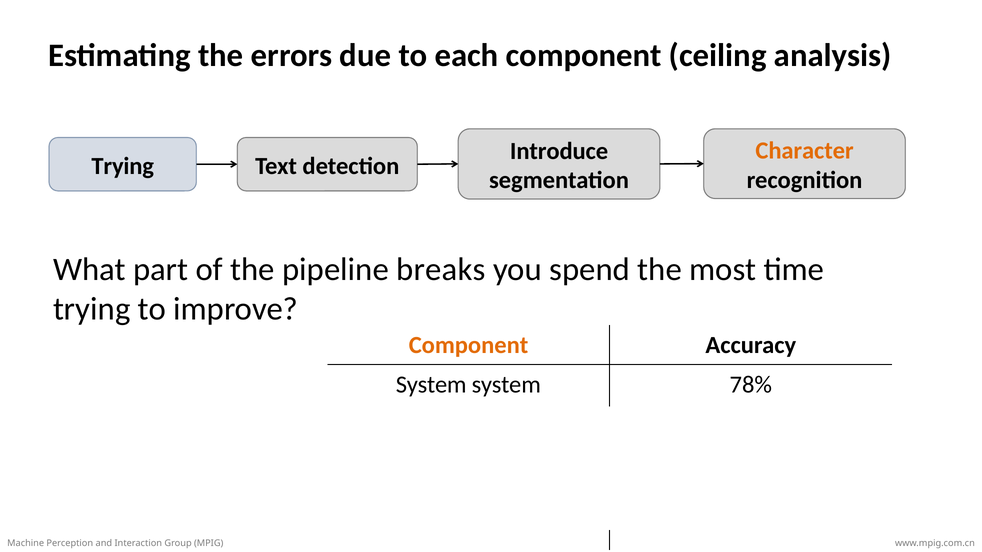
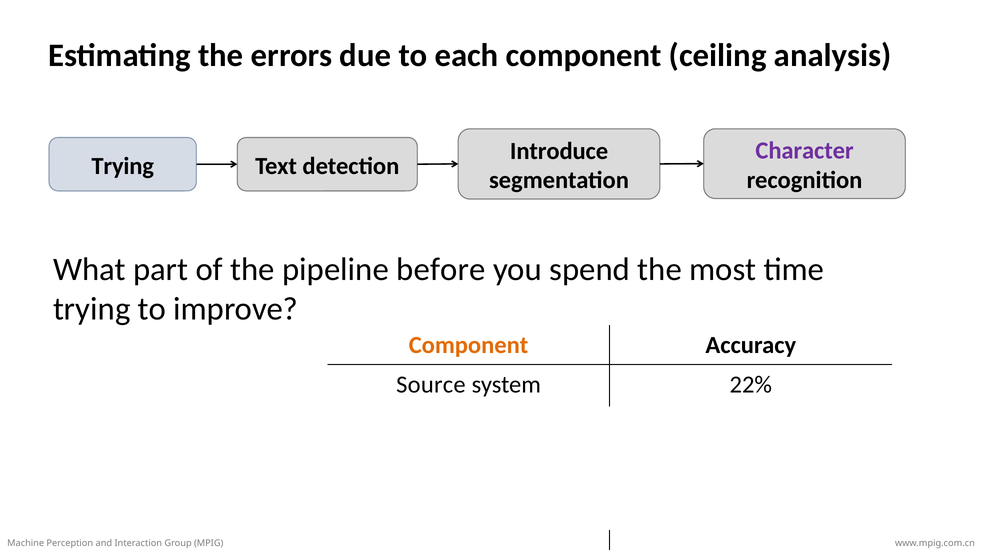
Character colour: orange -> purple (805, 151)
breaks: breaks -> before (441, 270)
System: System -> Source (431, 385)
78%: 78% -> 22% (751, 385)
